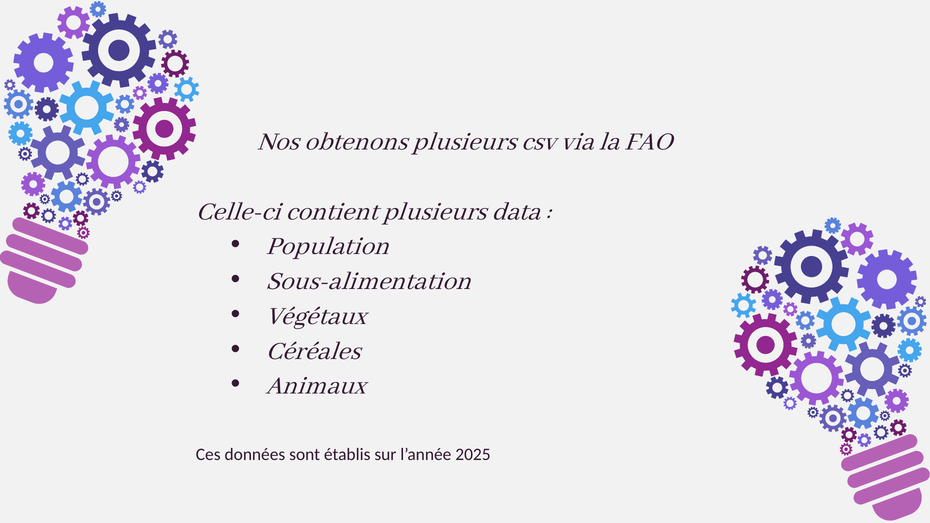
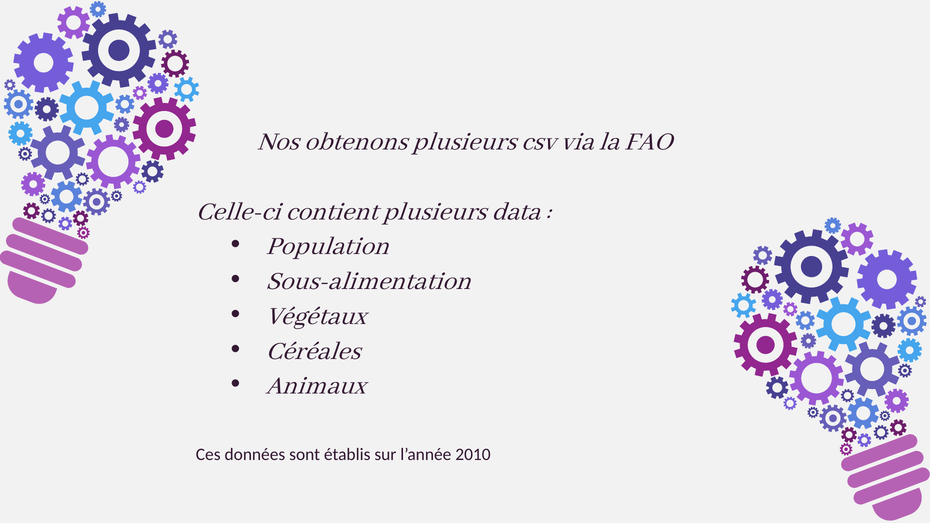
2025: 2025 -> 2010 (473, 455)
